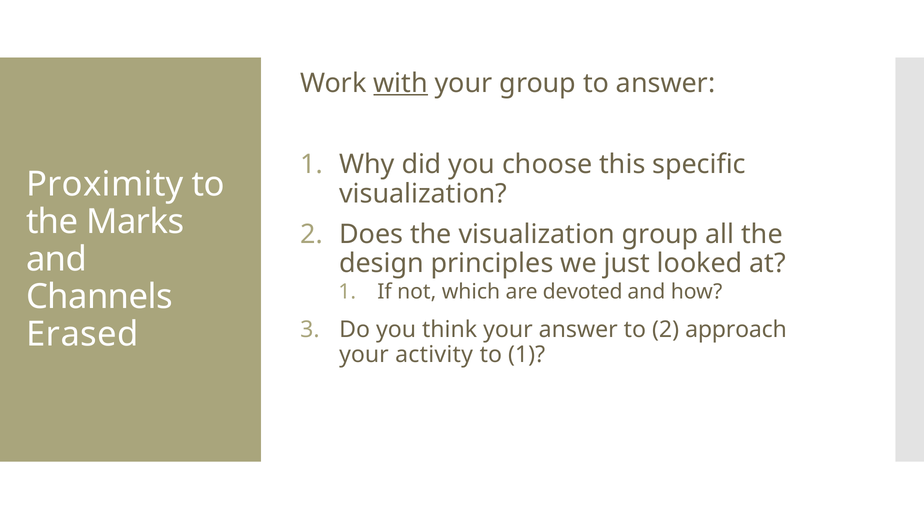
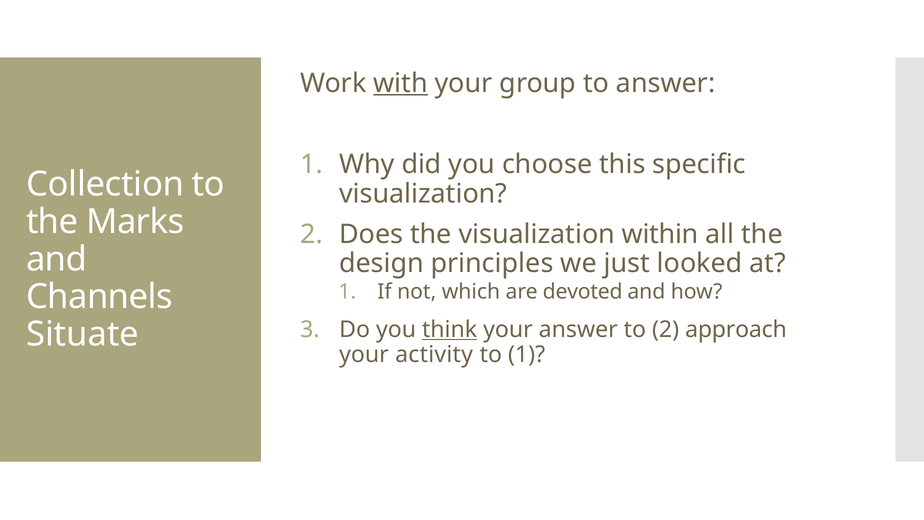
Proximity: Proximity -> Collection (105, 184)
visualization group: group -> within (660, 234)
think underline: none -> present (450, 329)
Erased: Erased -> Situate (83, 334)
